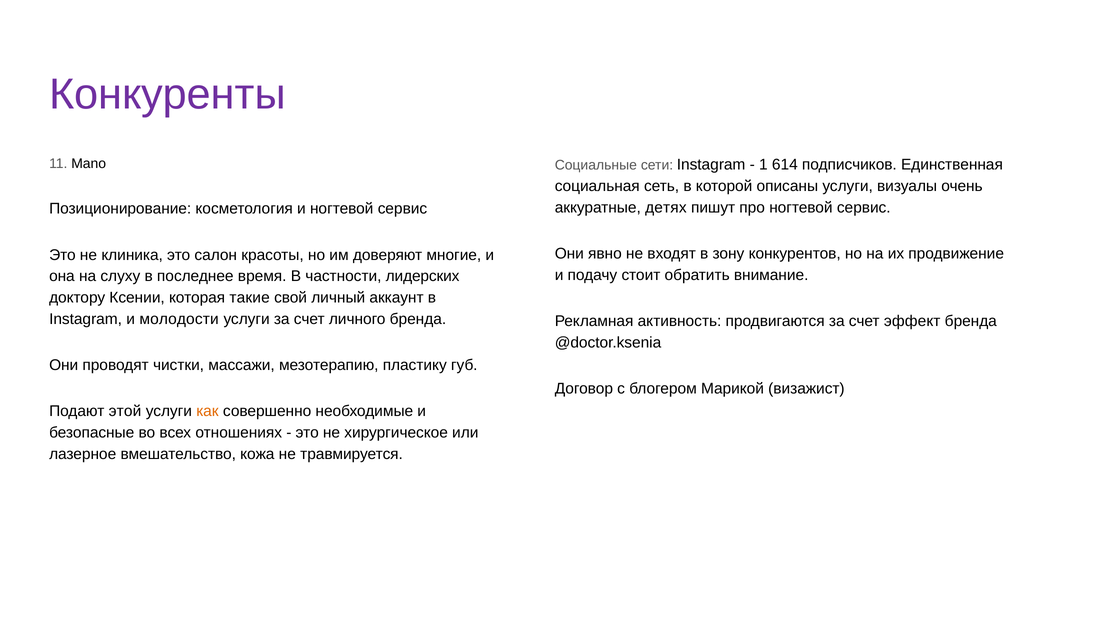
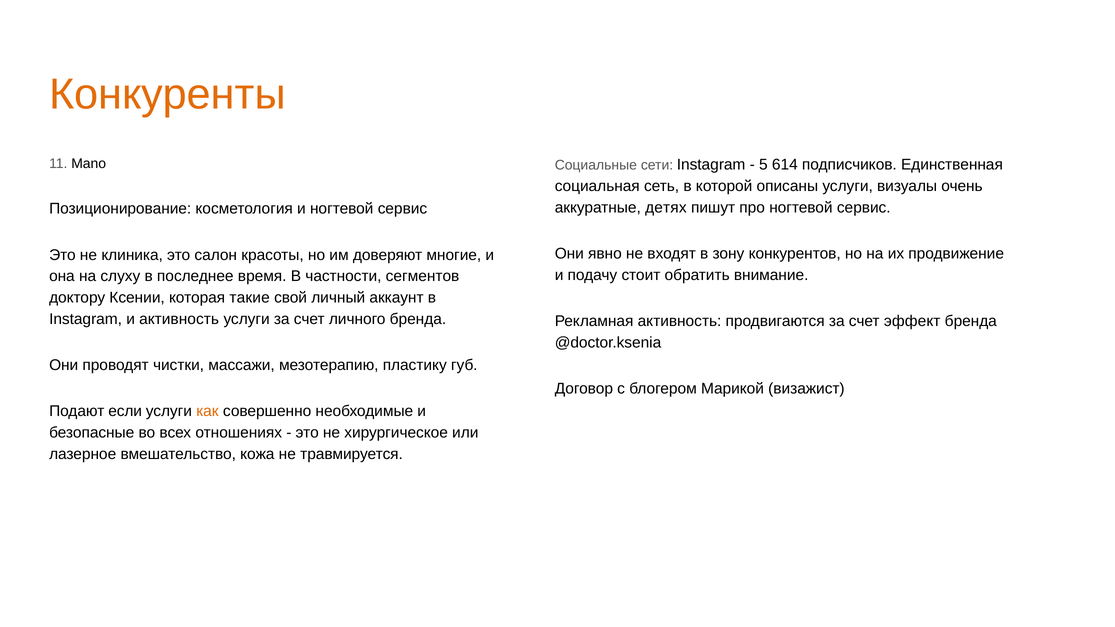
Конкуренты colour: purple -> orange (167, 94)
1: 1 -> 5 (763, 165)
лидерских: лидерских -> сегментов (423, 276)
и молодости: молодости -> активность (179, 319)
этой: этой -> если (125, 411)
